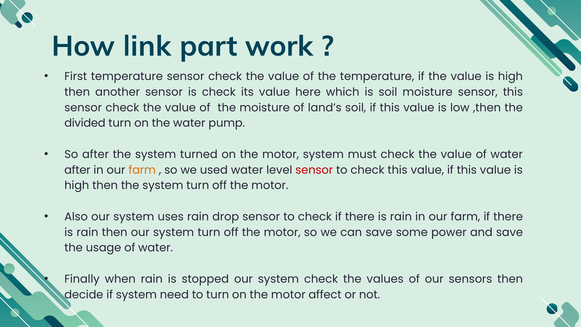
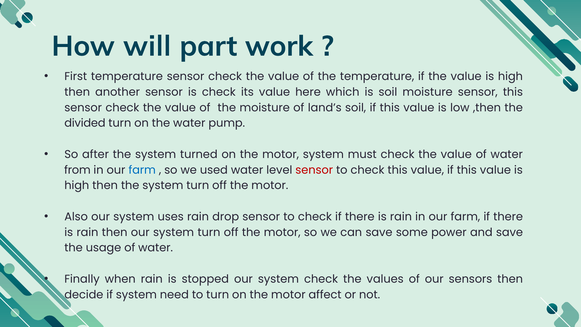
link: link -> will (147, 46)
after: after -> from (77, 170)
farm colour: orange -> blue (142, 170)
